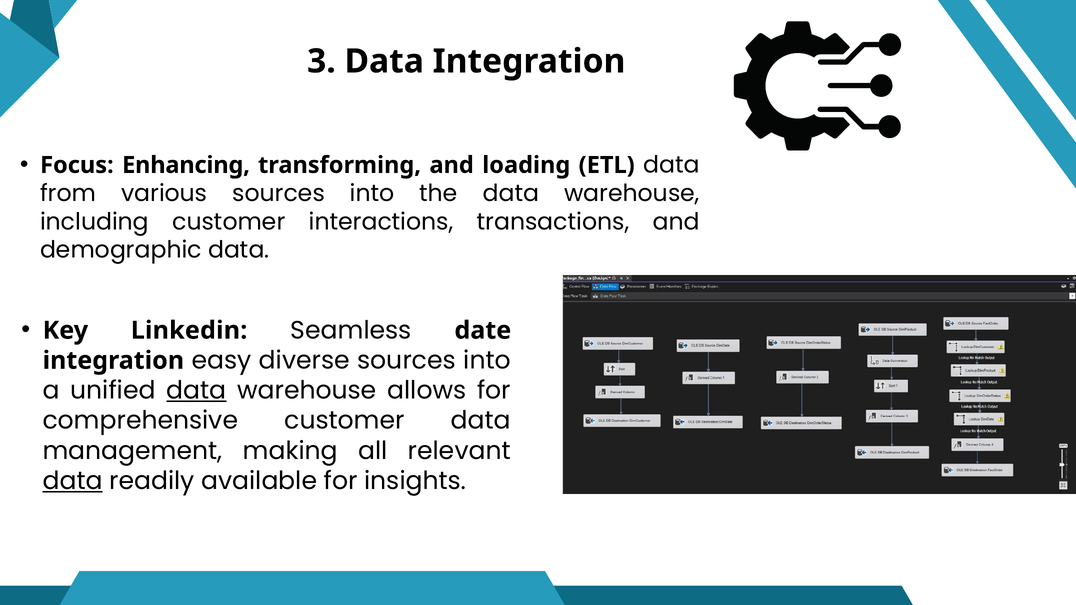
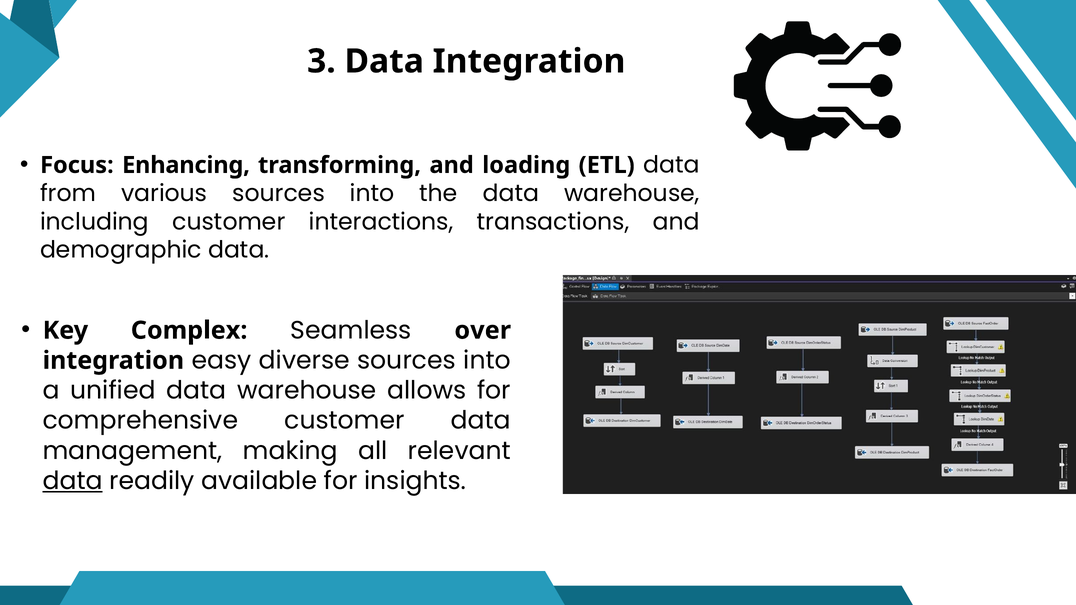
Linkedin: Linkedin -> Complex (189, 331)
date: date -> over (483, 331)
data underline: present -> none (196, 391)
